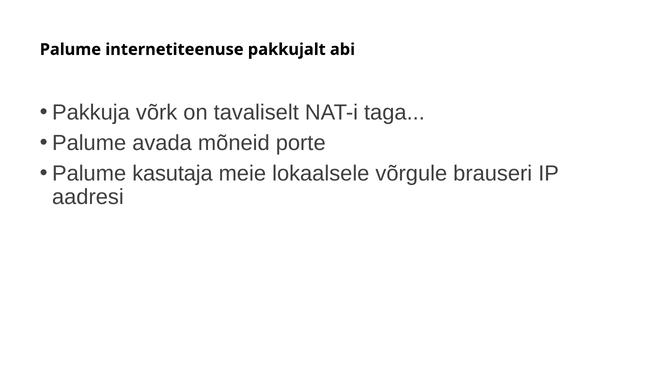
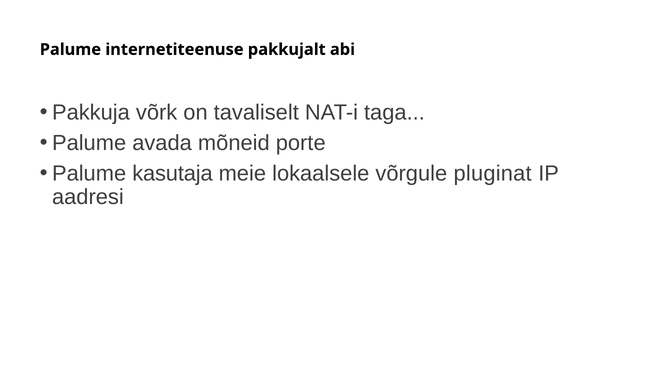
brauseri: brauseri -> pluginat (493, 173)
